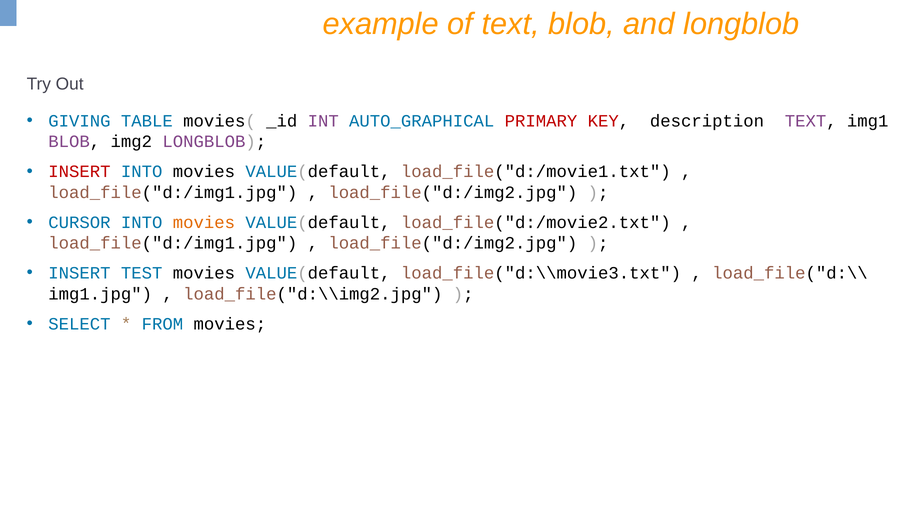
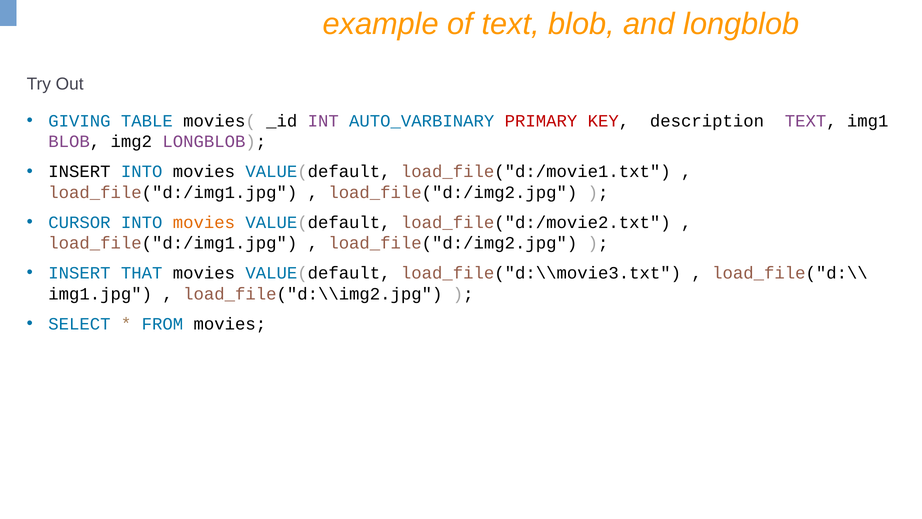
AUTO_GRAPHICAL: AUTO_GRAPHICAL -> AUTO_VARBINARY (422, 121)
INSERT colour: red -> black (79, 172)
TEST: TEST -> THAT (142, 273)
